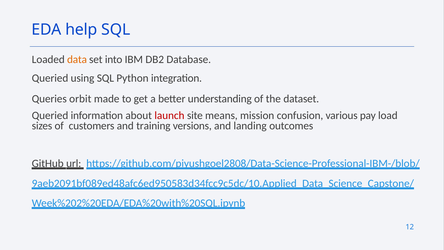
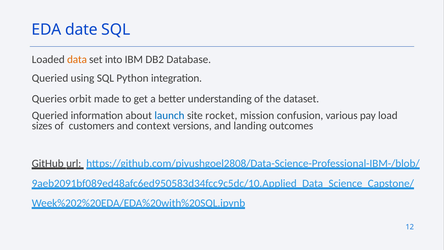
help: help -> date (81, 30)
launch colour: red -> blue (169, 116)
means: means -> rocket (221, 116)
training: training -> context (153, 126)
